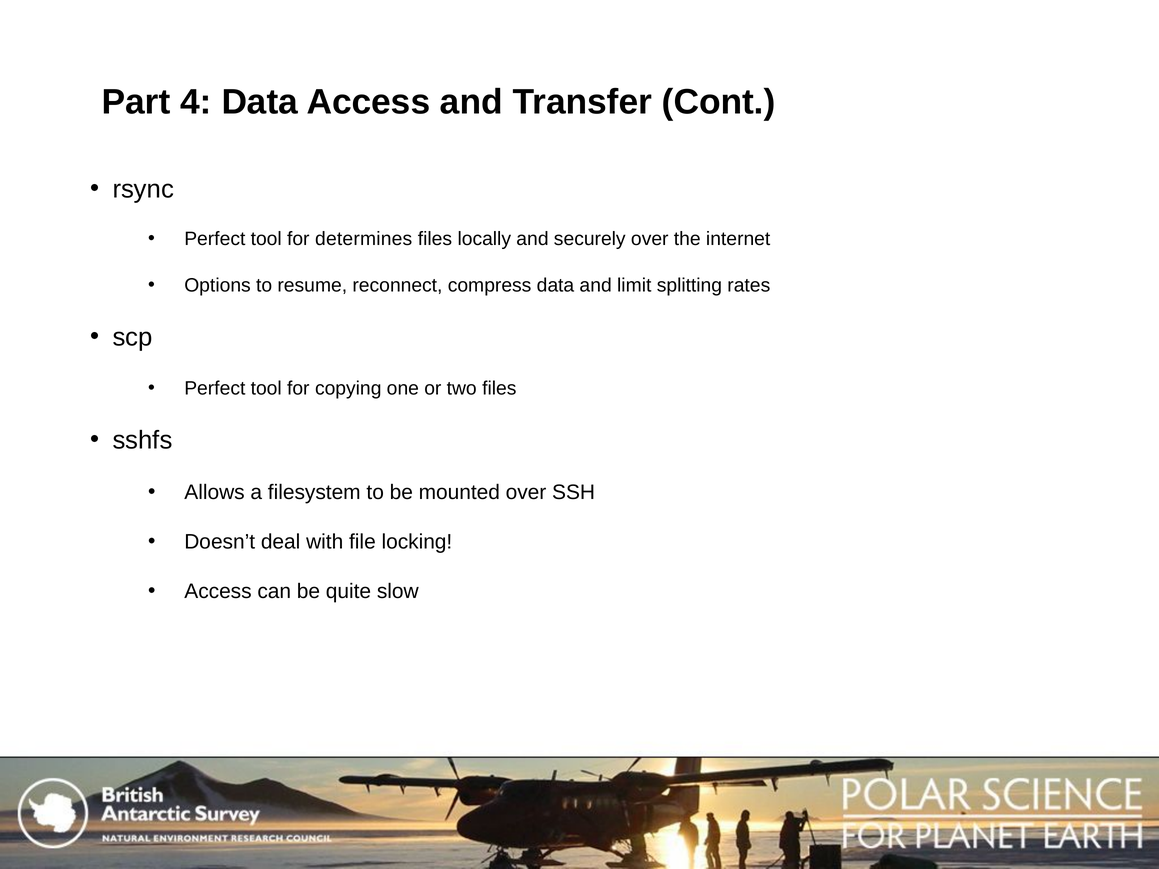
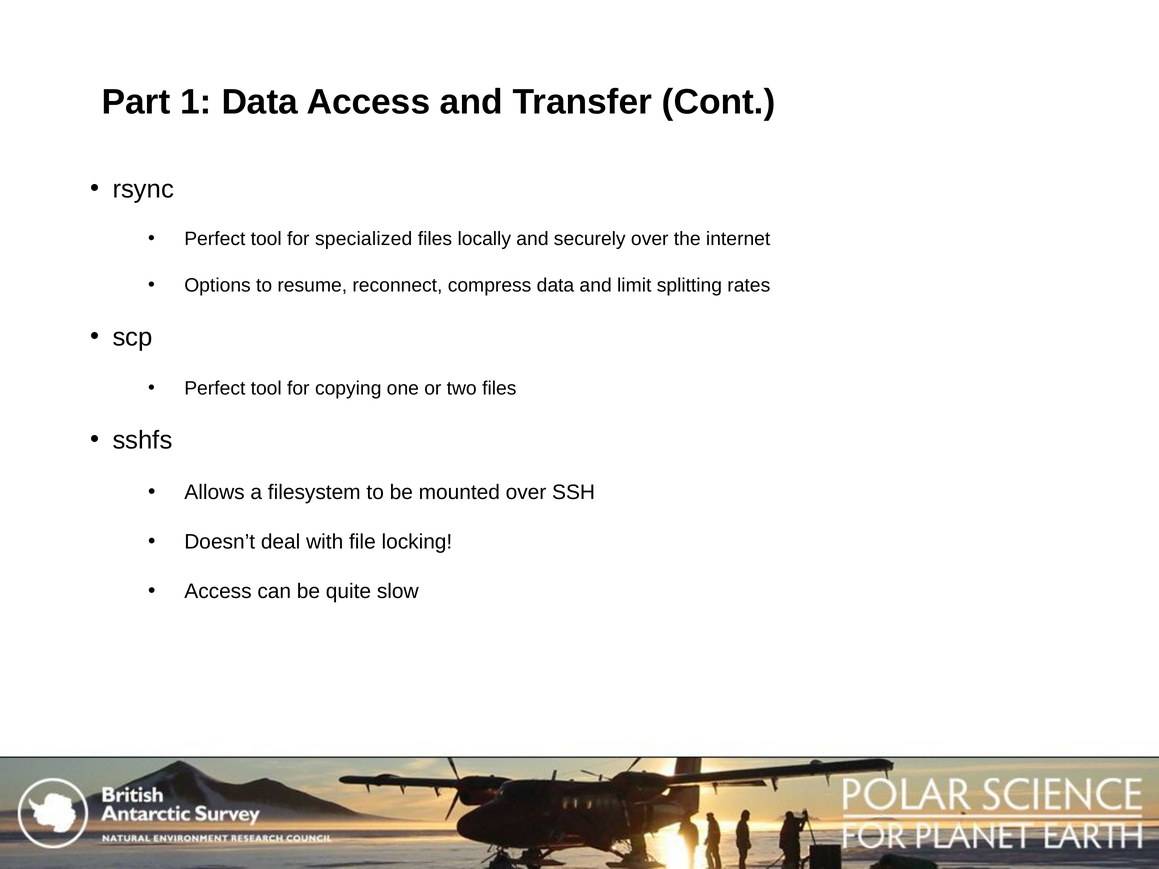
4: 4 -> 1 (196, 102)
determines: determines -> specialized (364, 239)
